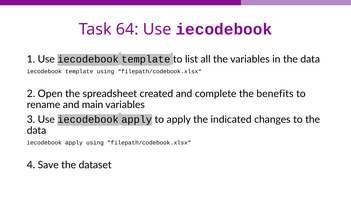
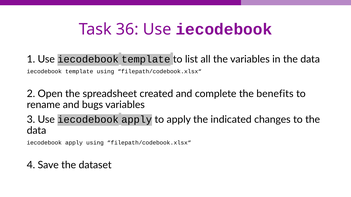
64: 64 -> 36 (127, 29)
main: main -> bugs (93, 105)
